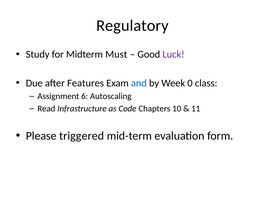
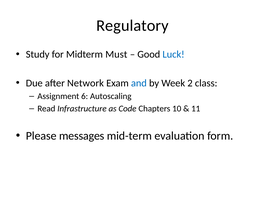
Luck colour: purple -> blue (174, 55)
Features: Features -> Network (85, 83)
0: 0 -> 2 (190, 83)
triggered: triggered -> messages (82, 136)
